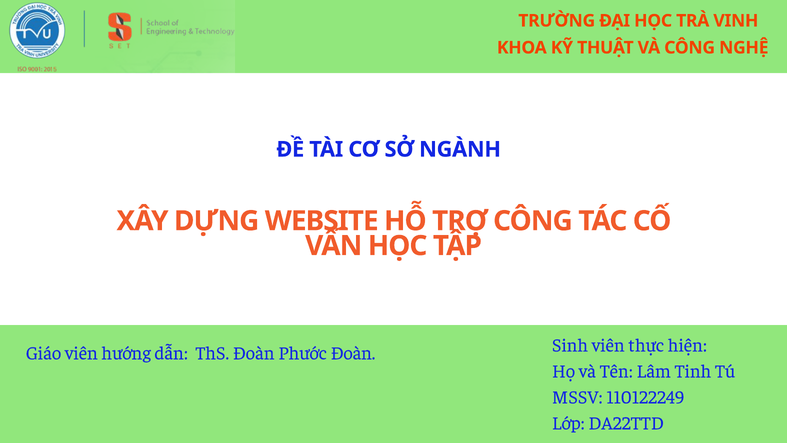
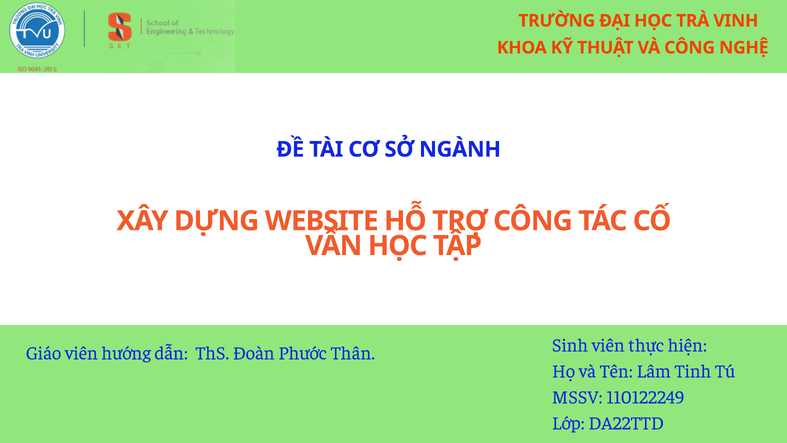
Phước Đoàn: Đoàn -> Thân (353, 353)
